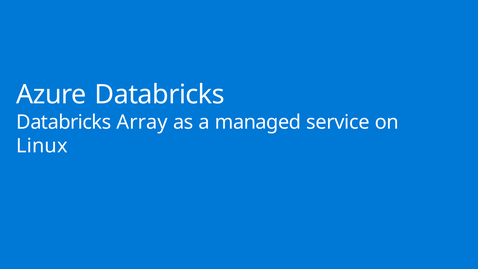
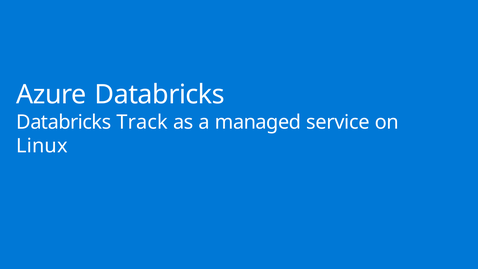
Array: Array -> Track (142, 122)
